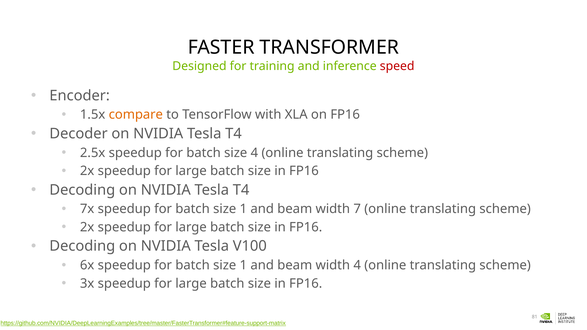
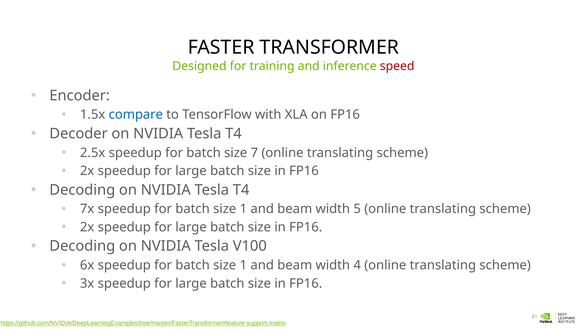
compare colour: orange -> blue (136, 115)
size 4: 4 -> 7 (254, 153)
7: 7 -> 5 (357, 209)
